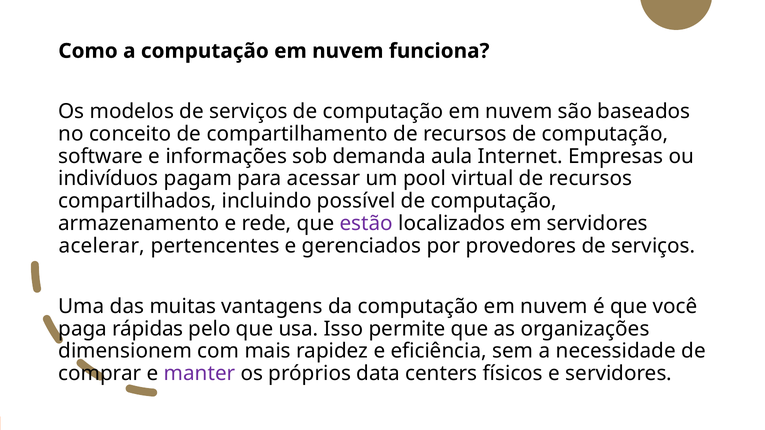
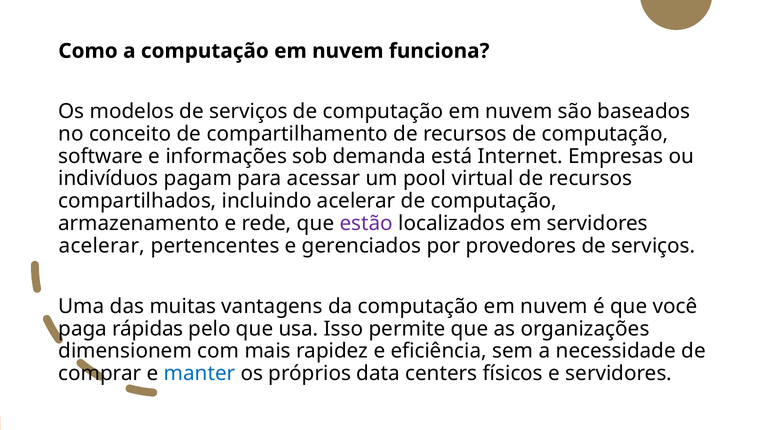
aula: aula -> está (452, 156)
incluindo possível: possível -> acelerar (356, 201)
manter colour: purple -> blue (199, 374)
